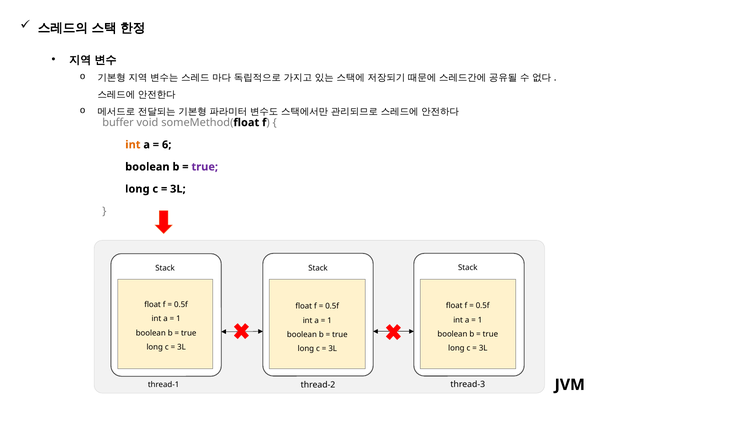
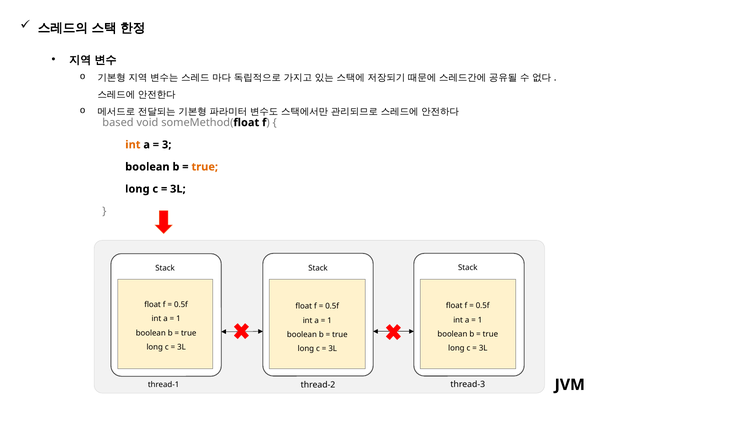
buffer: buffer -> based (118, 123)
6: 6 -> 3 (167, 145)
true colour: purple -> orange (205, 167)
